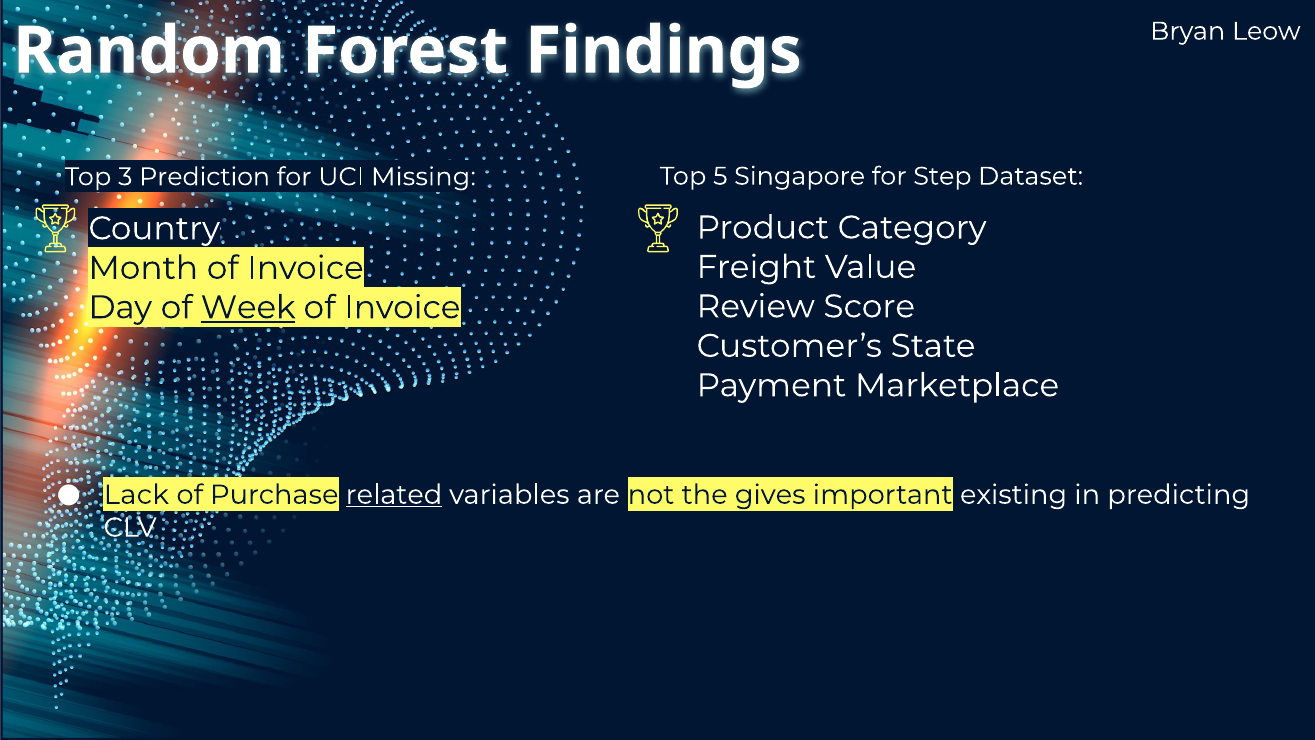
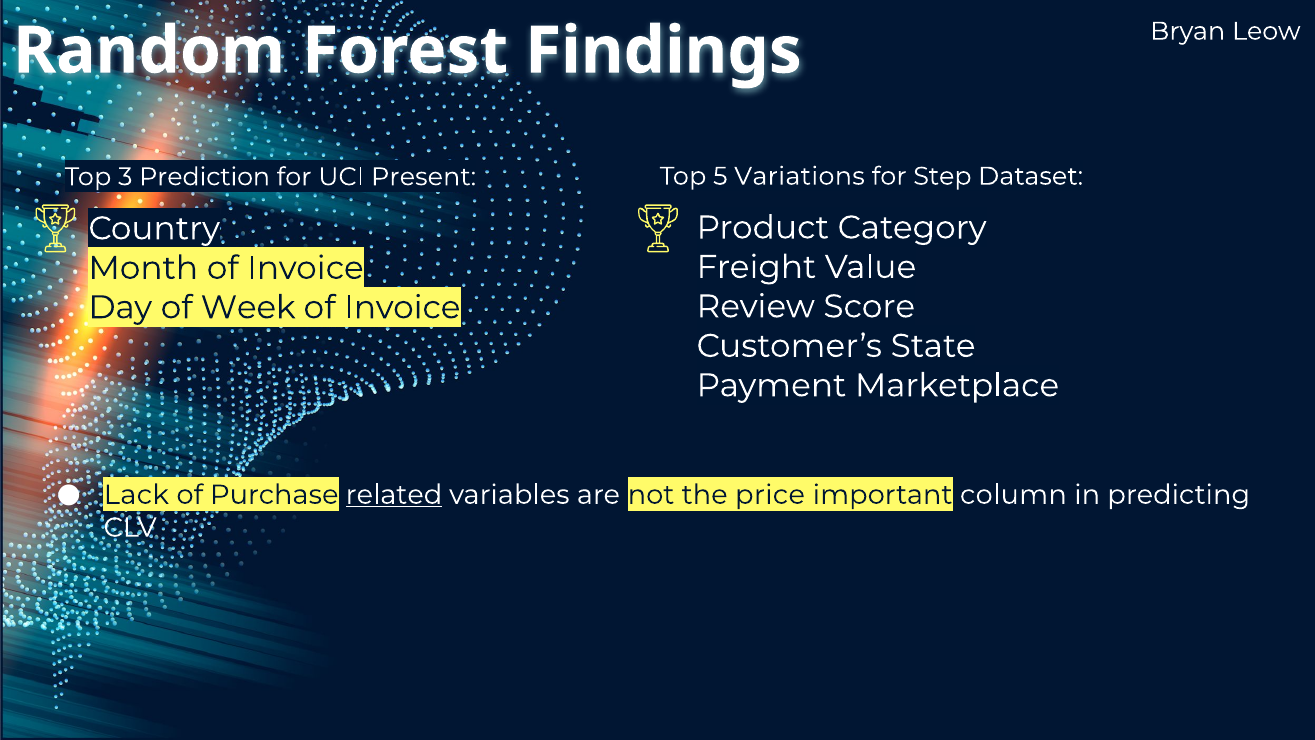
Missing: Missing -> Present (424, 177)
Singapore: Singapore -> Variations (799, 176)
Week underline: present -> none (248, 307)
gives: gives -> price (770, 495)
existing: existing -> column (1013, 495)
